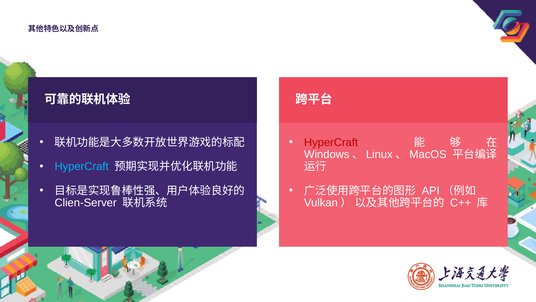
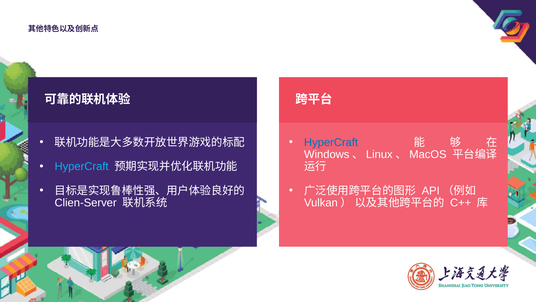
HyperCraft colour: red -> blue (331, 142)
